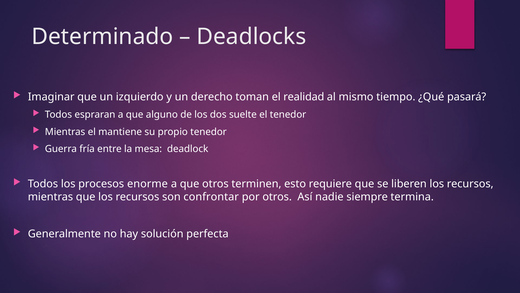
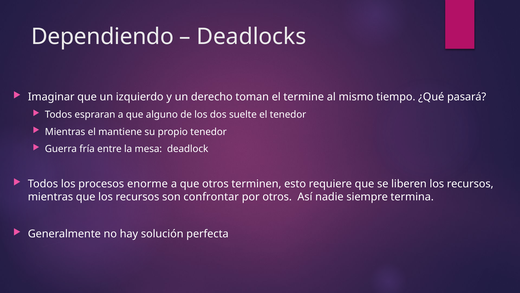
Determinado: Determinado -> Dependiendo (103, 37)
realidad: realidad -> termine (304, 97)
